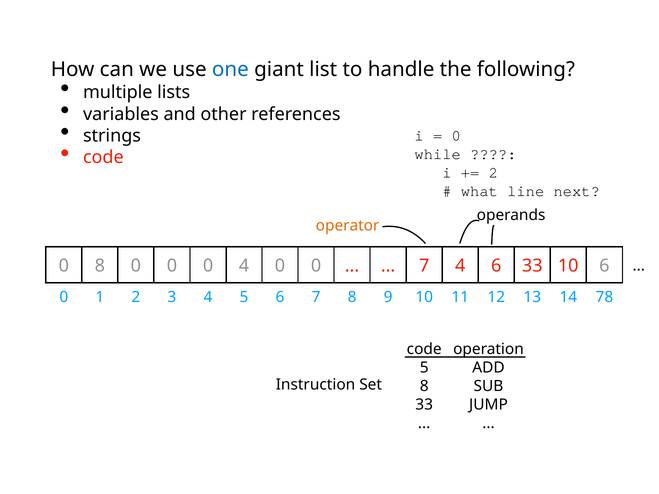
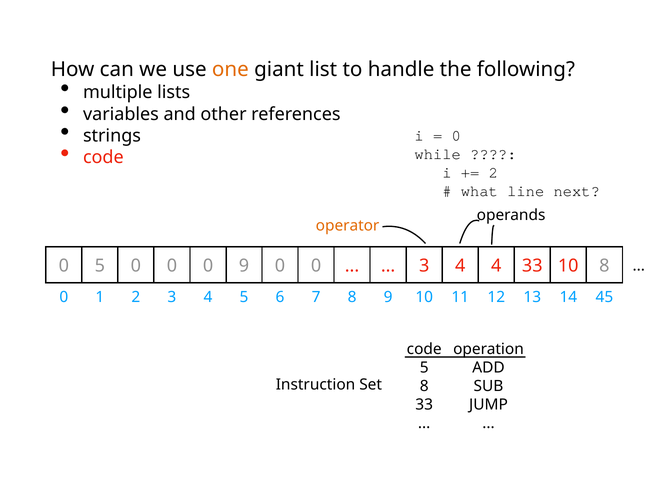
one colour: blue -> orange (230, 70)
0 8: 8 -> 5 (100, 266)
0 4: 4 -> 9 (244, 266)
0 0 7: 7 -> 3 (424, 266)
4 6: 6 -> 4 (496, 266)
33 6: 6 -> 8 (604, 266)
78: 78 -> 45 (604, 297)
